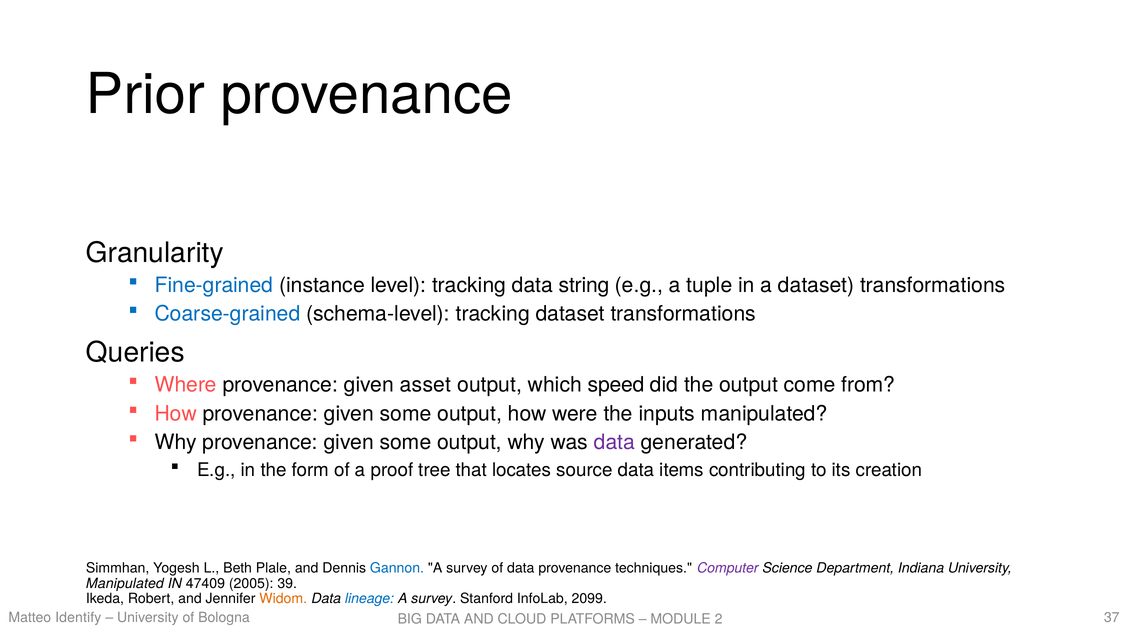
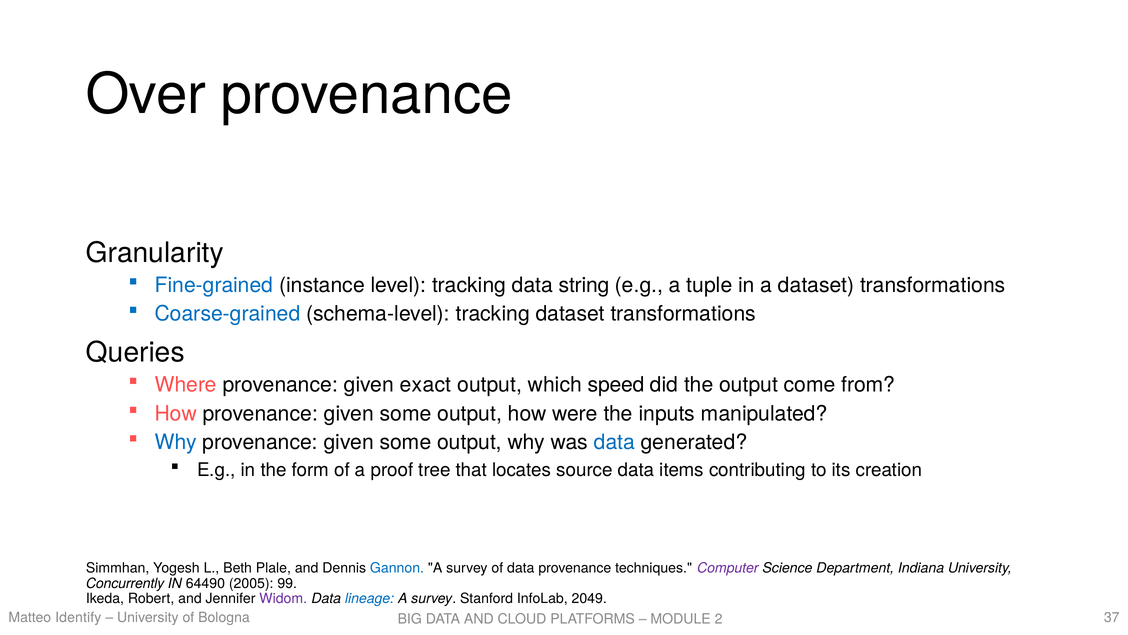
Prior: Prior -> Over (146, 95)
asset: asset -> exact (426, 385)
Why colour: black -> blue (176, 442)
data colour: purple -> blue (614, 442)
Manipulated: Manipulated -> Concurrently (125, 583)
47409: 47409 -> 64490 (205, 583)
39: 39 -> 99 (287, 583)
Widom colour: orange -> purple (283, 598)
2099: 2099 -> 2049 (589, 598)
